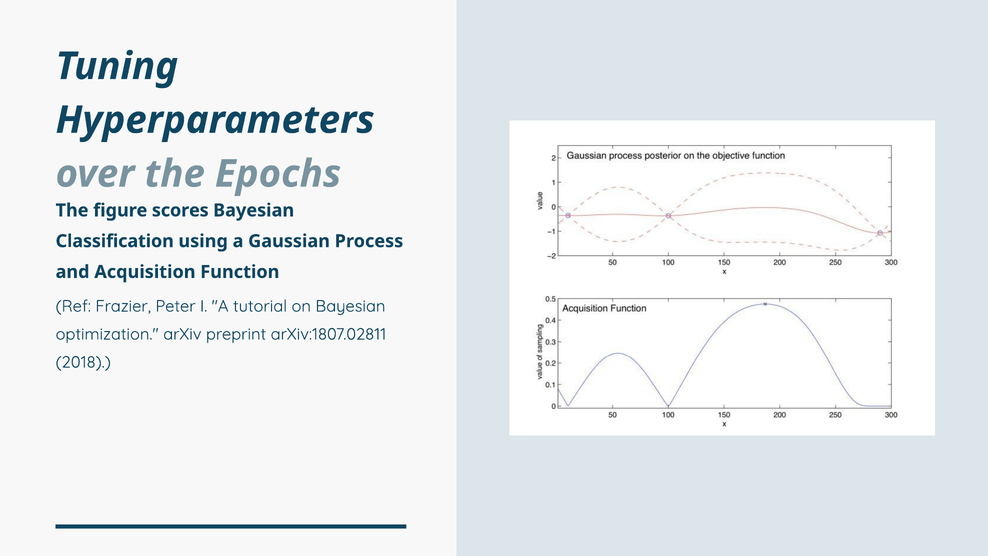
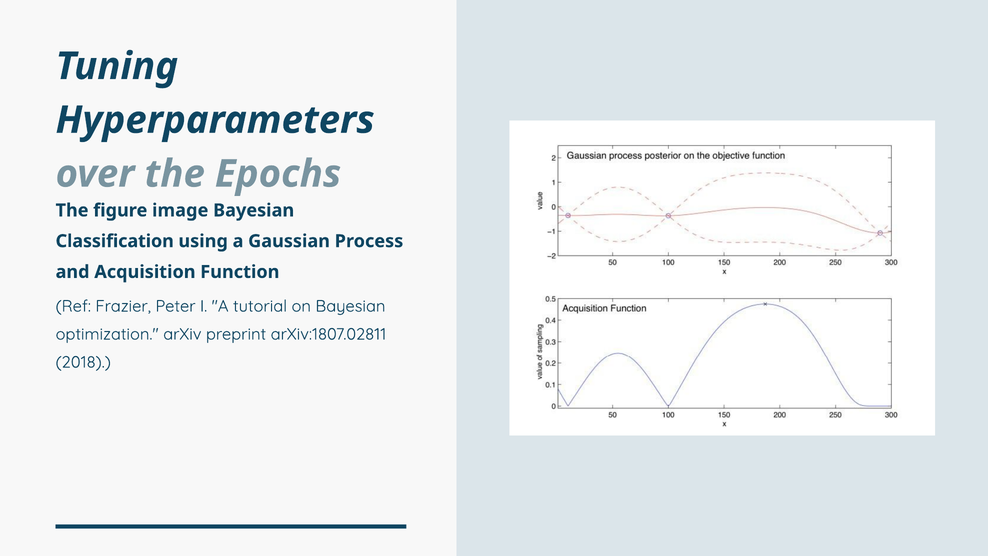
scores: scores -> image (180, 210)
